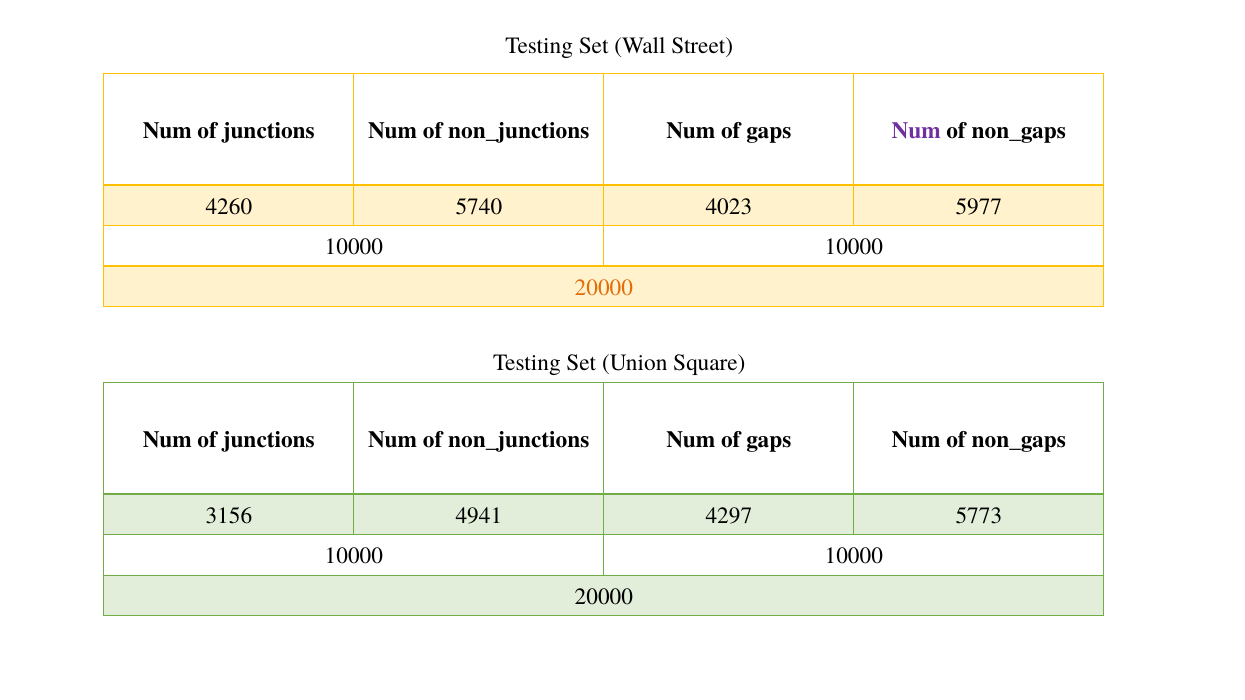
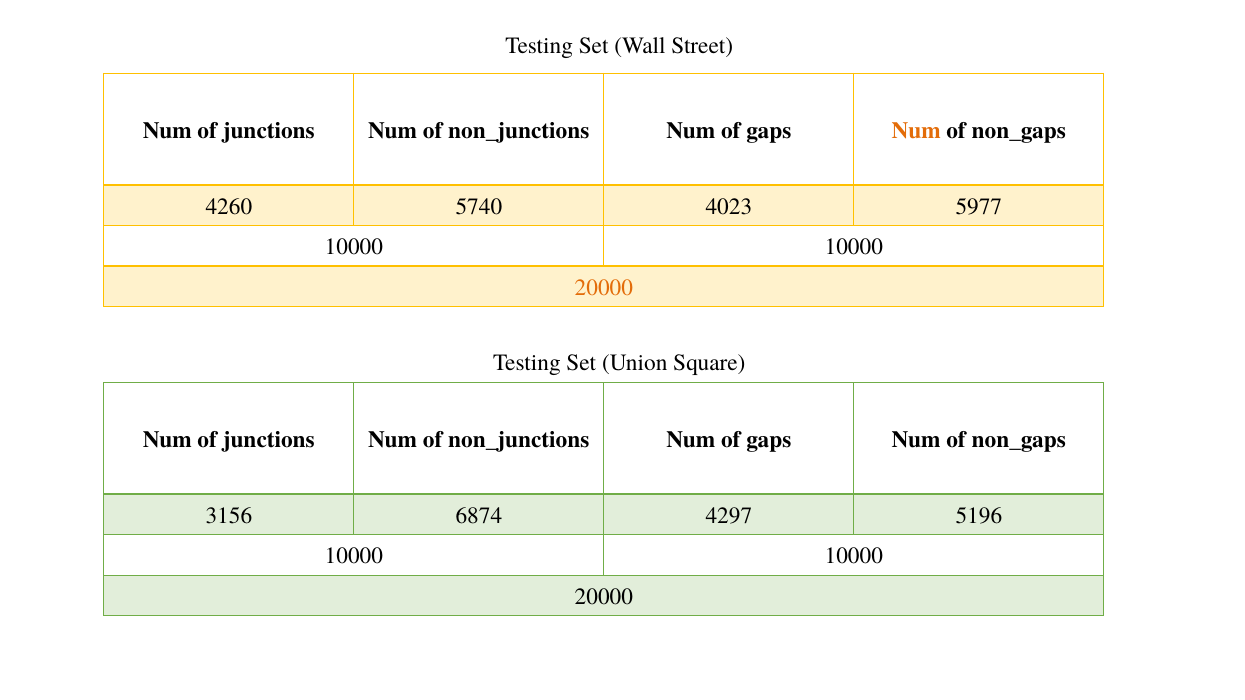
Num colour: purple -> orange (916, 131)
4941: 4941 -> 6874 (479, 516)
5773: 5773 -> 5196 (979, 516)
